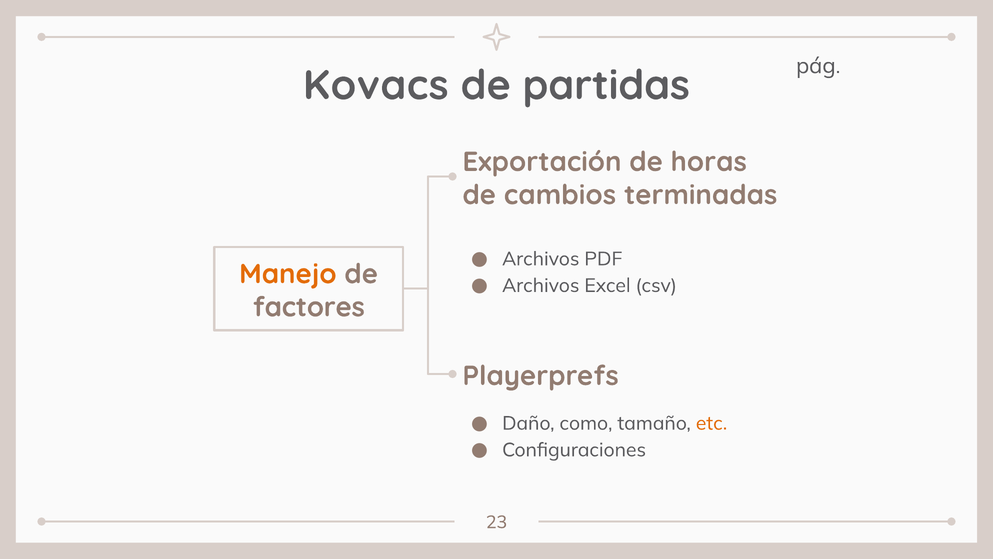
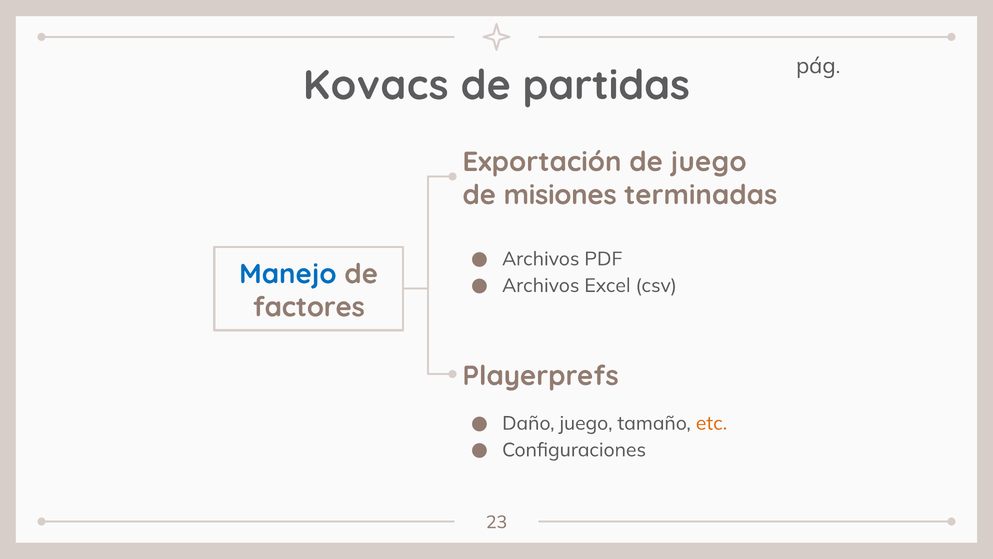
de horas: horas -> juego (709, 162)
cambios: cambios -> misiones (560, 195)
Manejo colour: orange -> blue (288, 274)
Daño como: como -> juego (586, 423)
